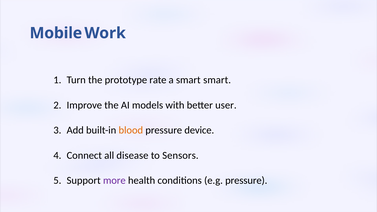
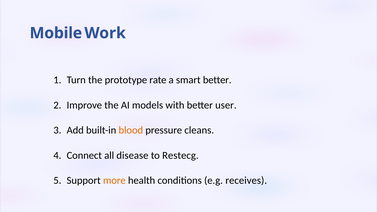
smart smart: smart -> better (217, 80)
device: device -> cleans (199, 130)
Sensors: Sensors -> Restecg (180, 155)
more colour: purple -> orange (114, 181)
e.g pressure: pressure -> receives (246, 181)
